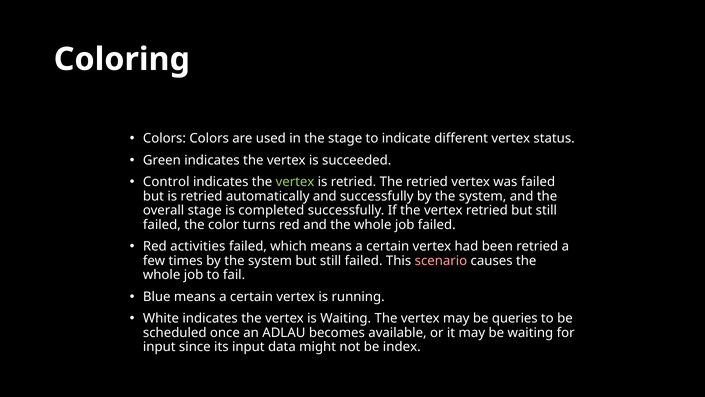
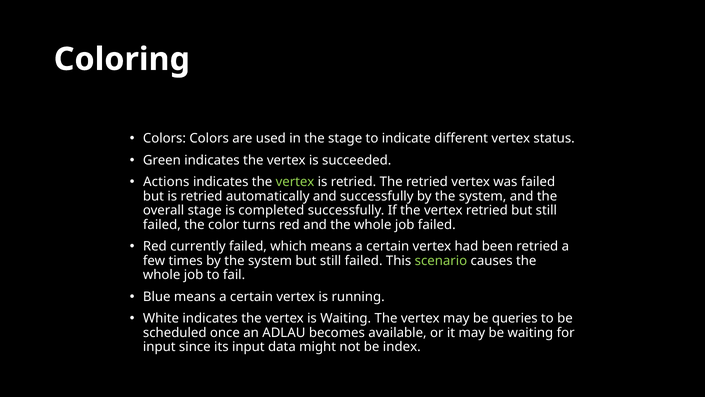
Control: Control -> Actions (166, 182)
activities: activities -> currently (198, 246)
scenario colour: pink -> light green (441, 260)
